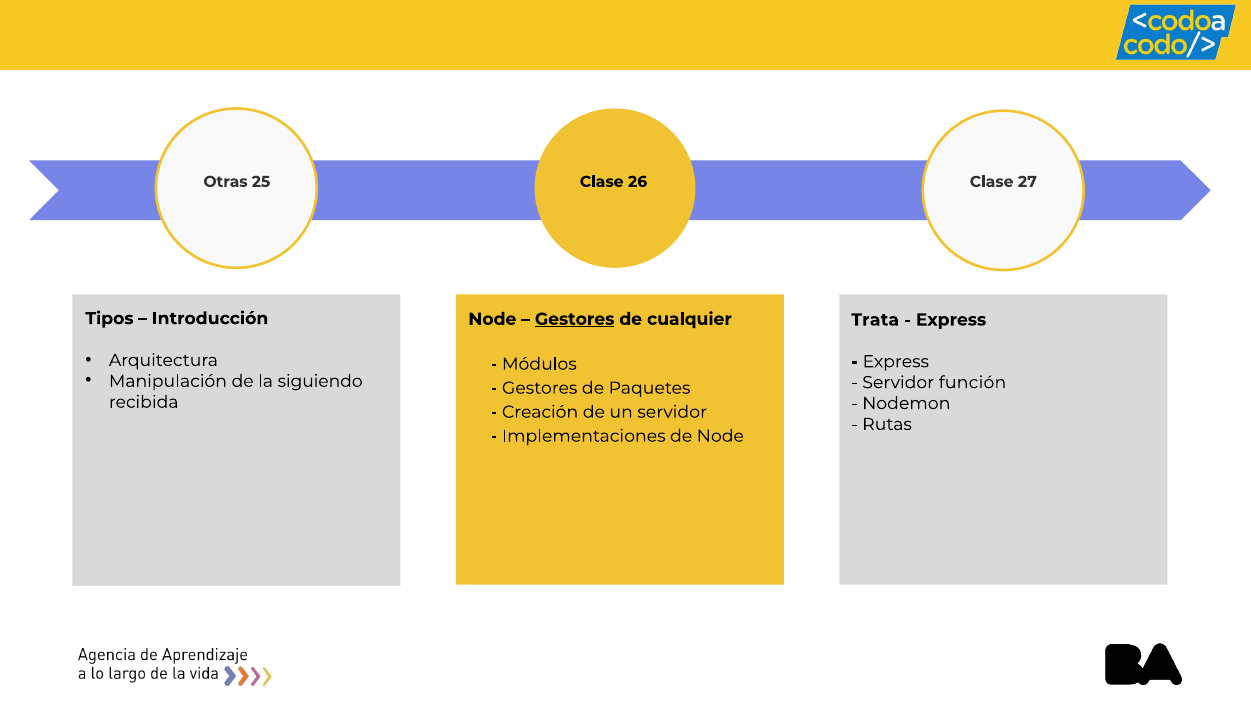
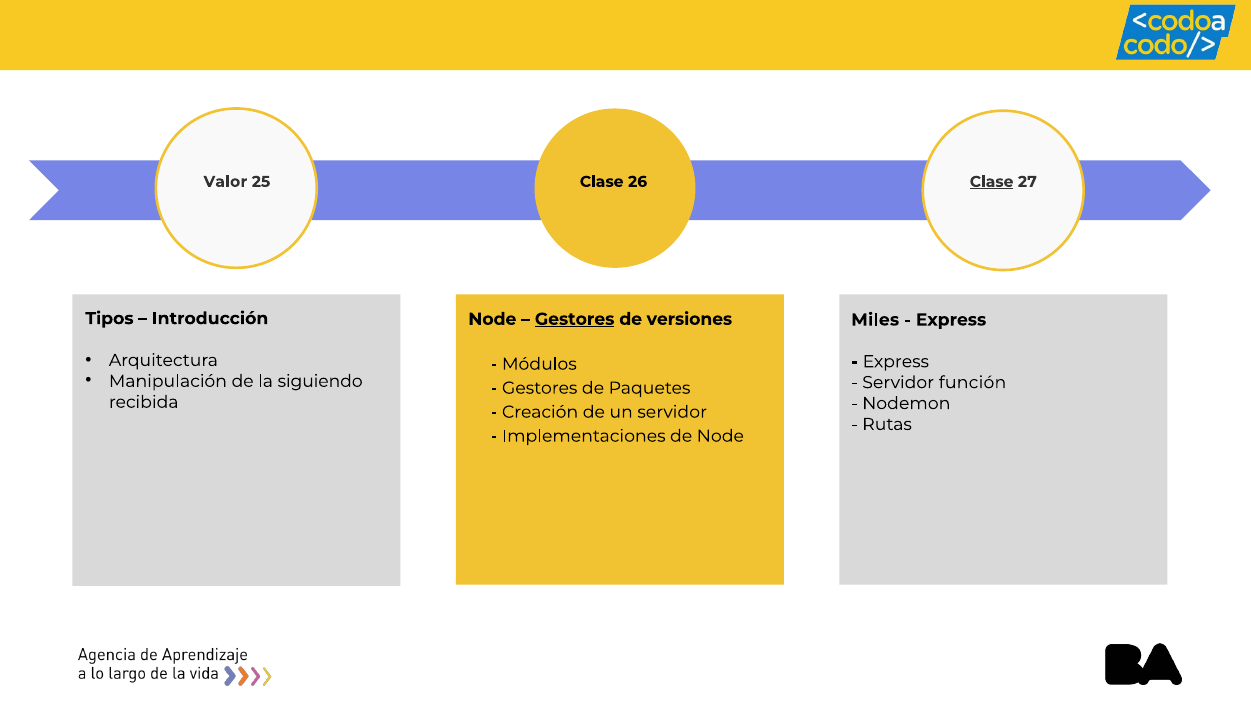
Otras: Otras -> Valor (225, 182)
Clase underline: none -> present (992, 182)
cualquier: cualquier -> versiones (689, 319)
Trata: Trata -> Miles (875, 320)
